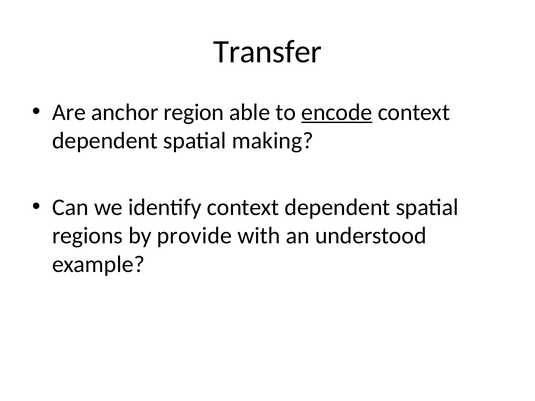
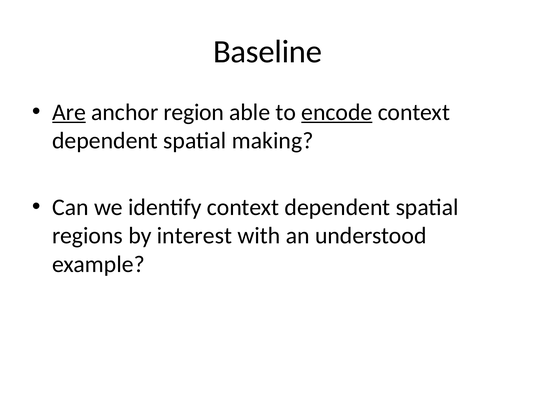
Transfer: Transfer -> Baseline (268, 52)
Are underline: none -> present (69, 112)
provide: provide -> interest (194, 236)
